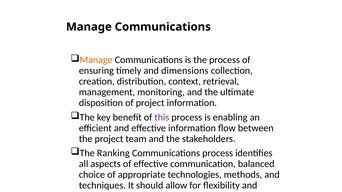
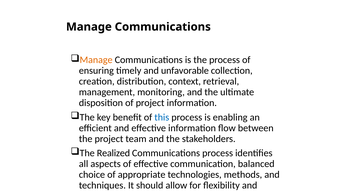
dimensions: dimensions -> unfavorable (185, 71)
this colour: purple -> blue (162, 117)
Ranking: Ranking -> Realized (113, 153)
